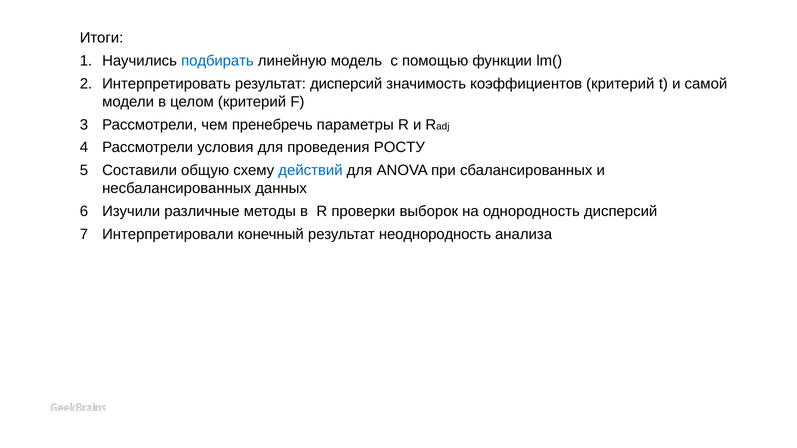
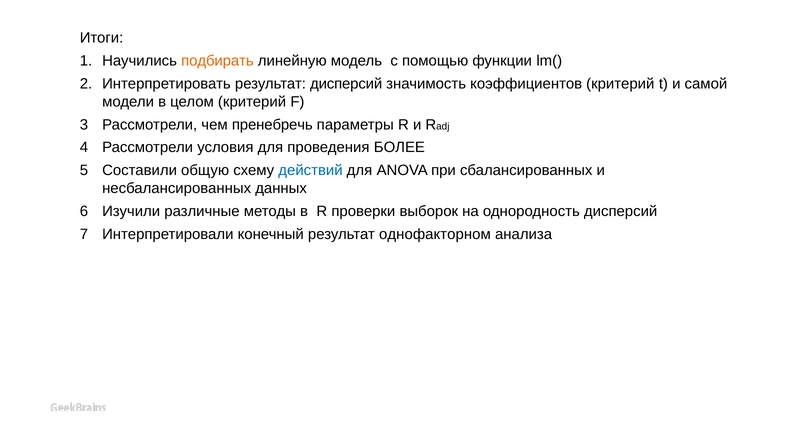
подбирать colour: blue -> orange (217, 61)
РОСТУ: РОСТУ -> БОЛЕЕ (399, 148)
неоднородность: неоднородность -> однофакторном (435, 234)
